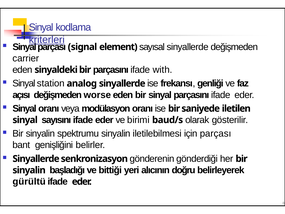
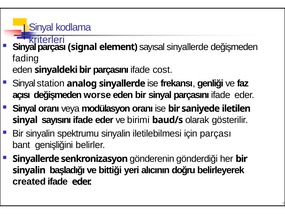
kriterleri underline: present -> none (47, 40)
carrier: carrier -> fading (26, 58)
with: with -> cost (163, 70)
gürültü: gürültü -> created (29, 181)
